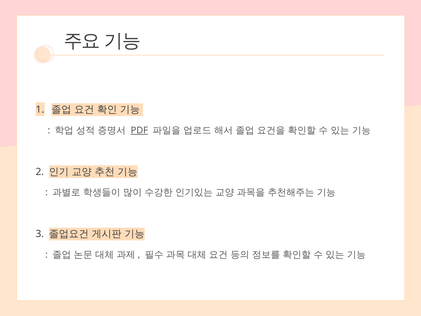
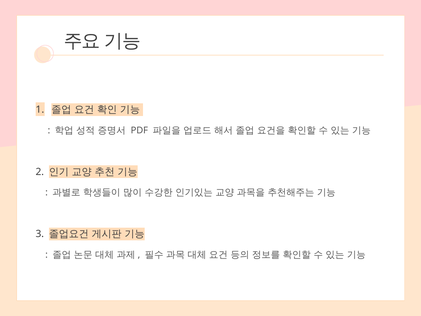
PDF underline: present -> none (139, 130)
